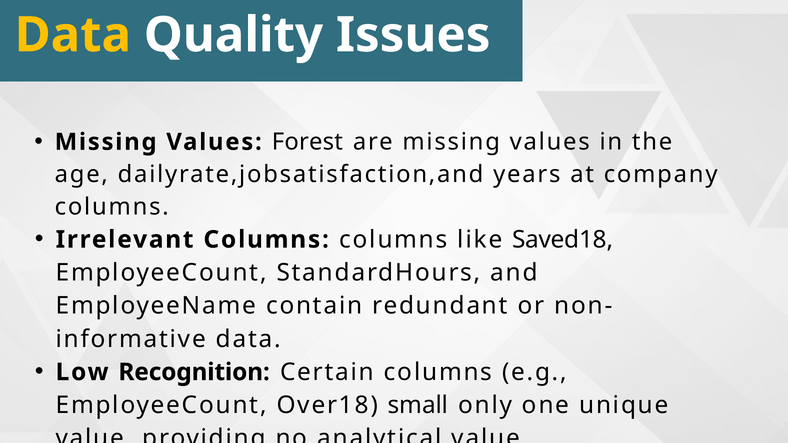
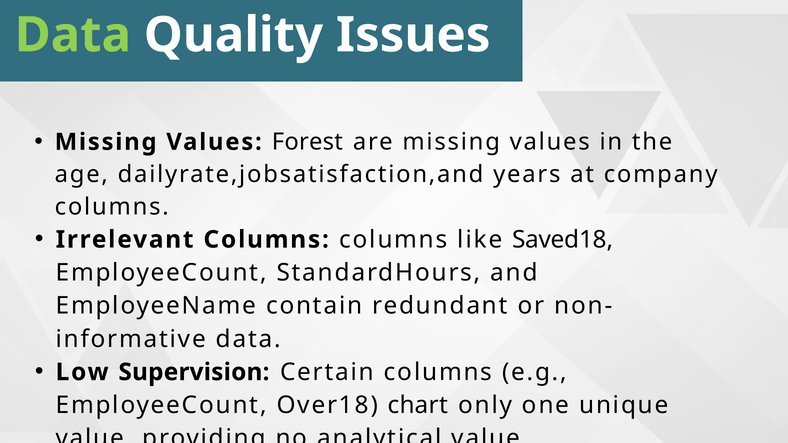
Data colour: yellow -> light green (73, 35)
Recognition: Recognition -> Supervision (194, 372)
small: small -> chart (418, 405)
